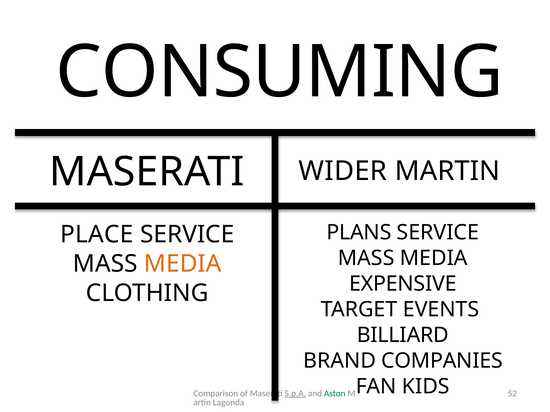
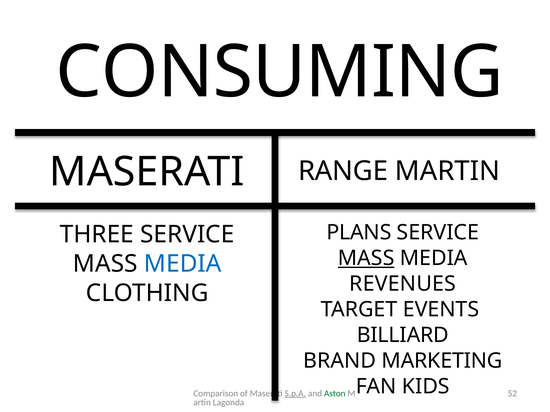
WIDER: WIDER -> RANGE (343, 171)
PLACE: PLACE -> THREE (97, 235)
MASS underline: none -> present (366, 258)
MEDIA colour: orange -> blue (183, 264)
EXPENSIVE: EXPENSIVE -> REVENUES (403, 284)
COMPANIES: COMPANIES -> MARKETING (442, 361)
